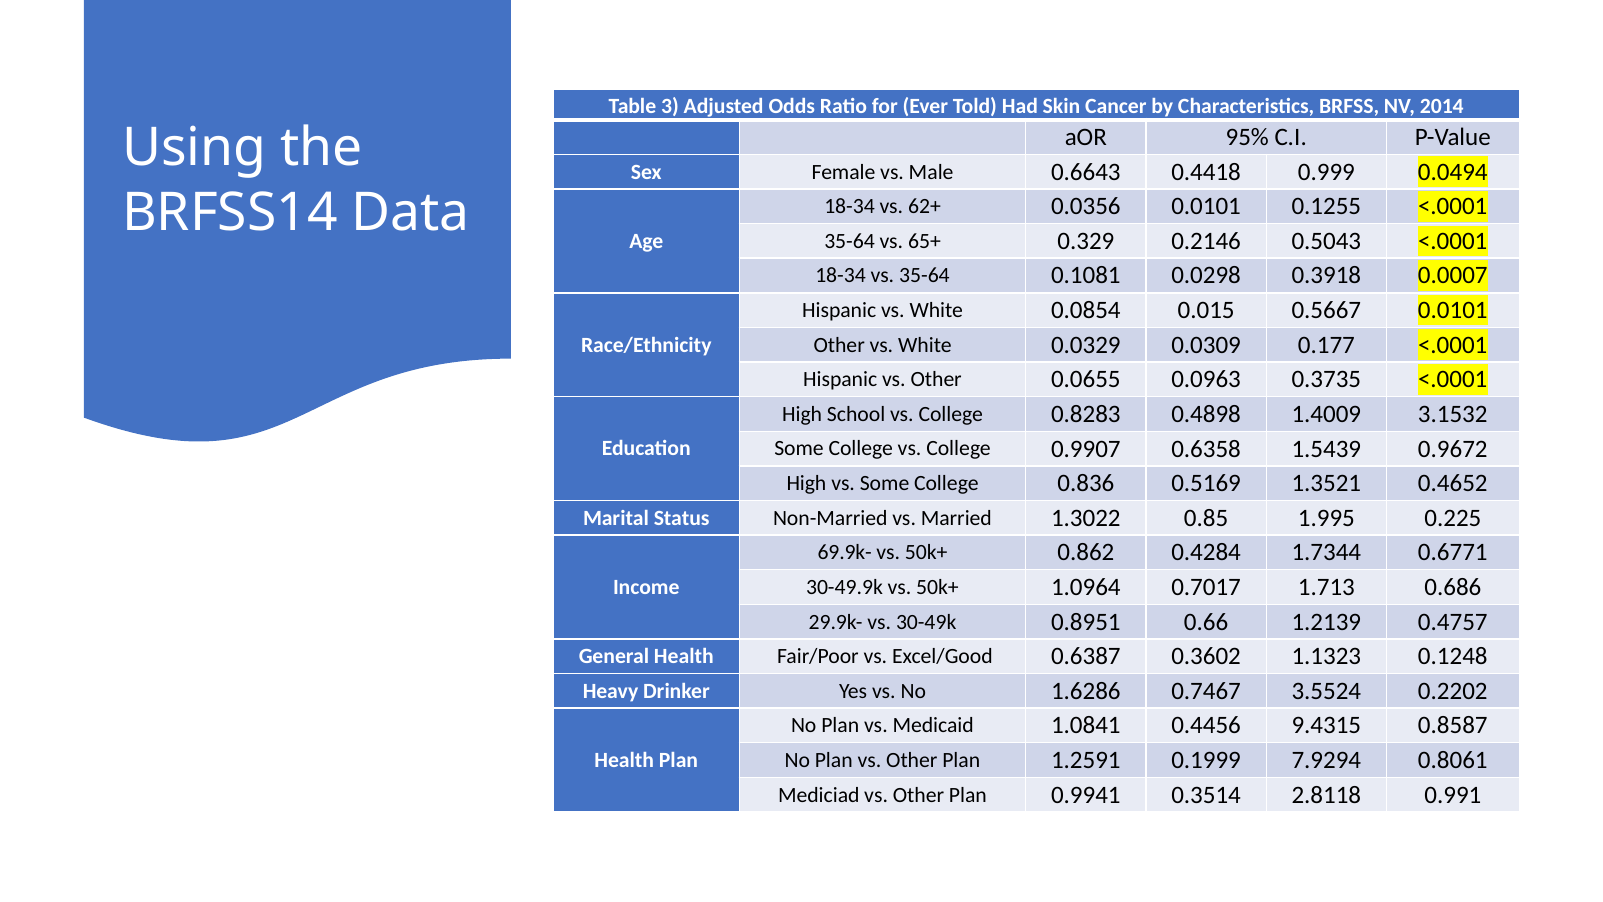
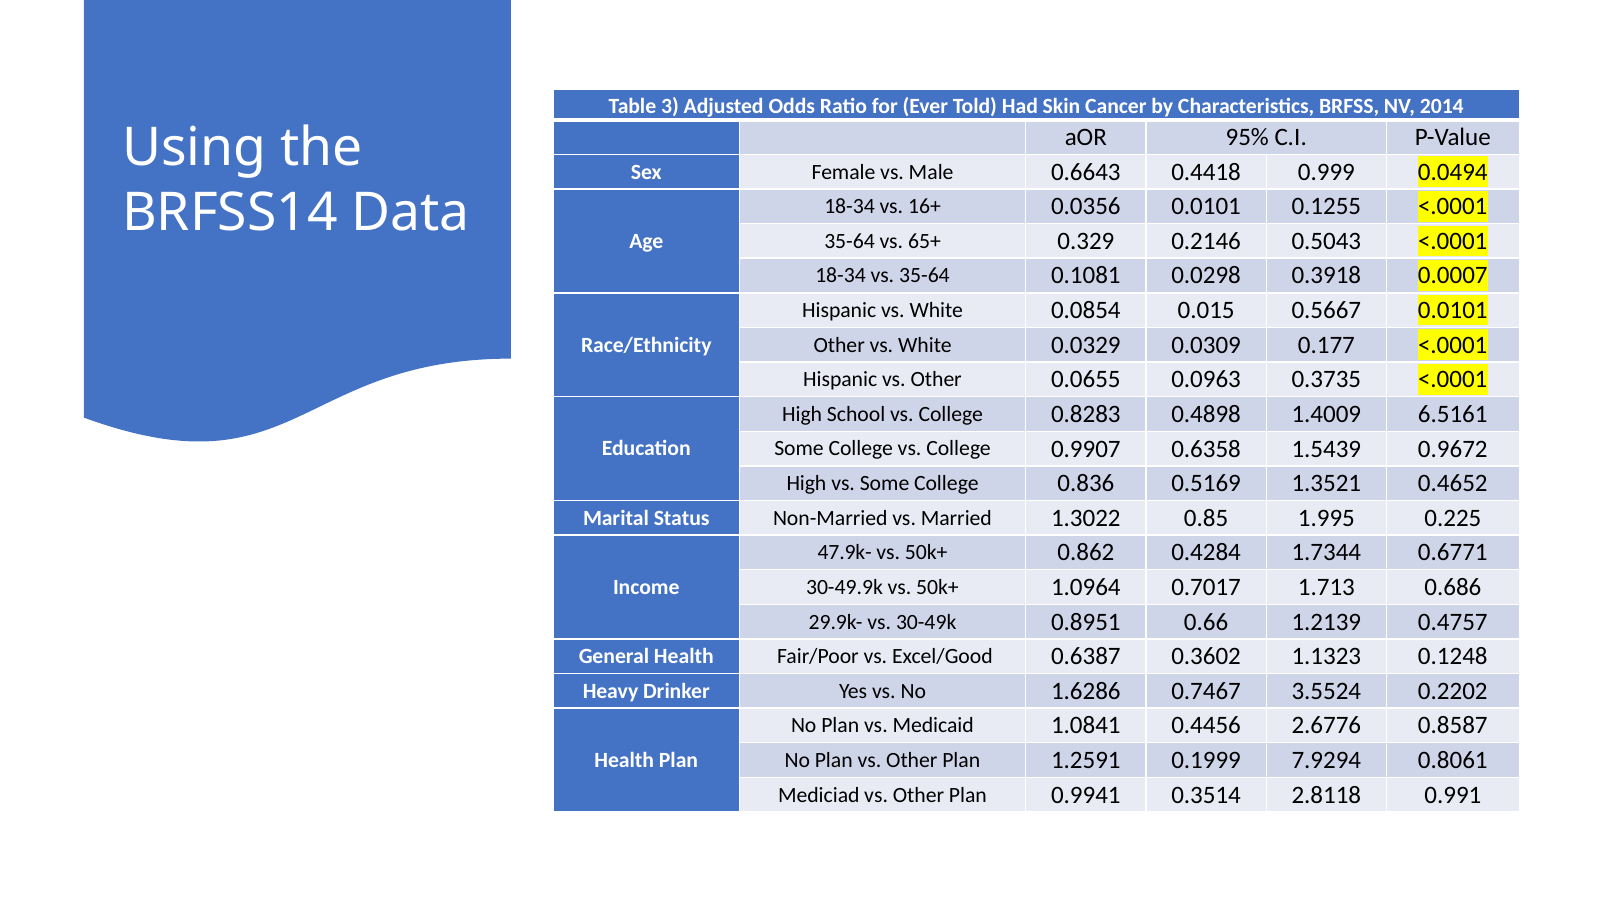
62+: 62+ -> 16+ (924, 206)
3.1532: 3.1532 -> 6.5161 (1453, 414)
69.9k-: 69.9k- -> 47.9k- (845, 552)
9.4315: 9.4315 -> 2.6776 (1326, 725)
